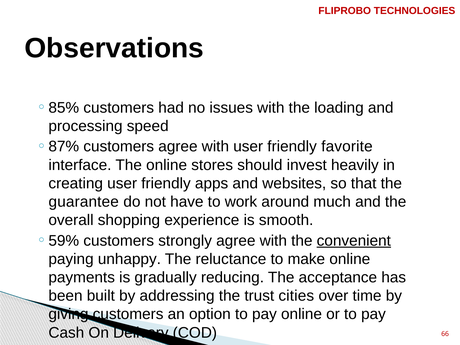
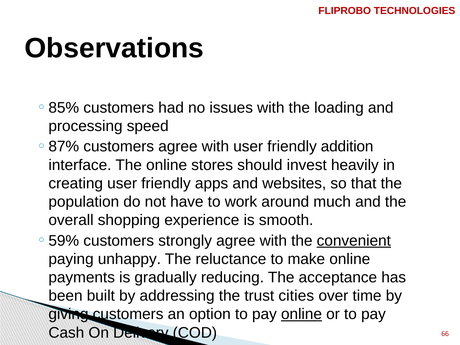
favorite: favorite -> addition (347, 147)
guarantee: guarantee -> population (84, 202)
online underline: none -> present (301, 314)
